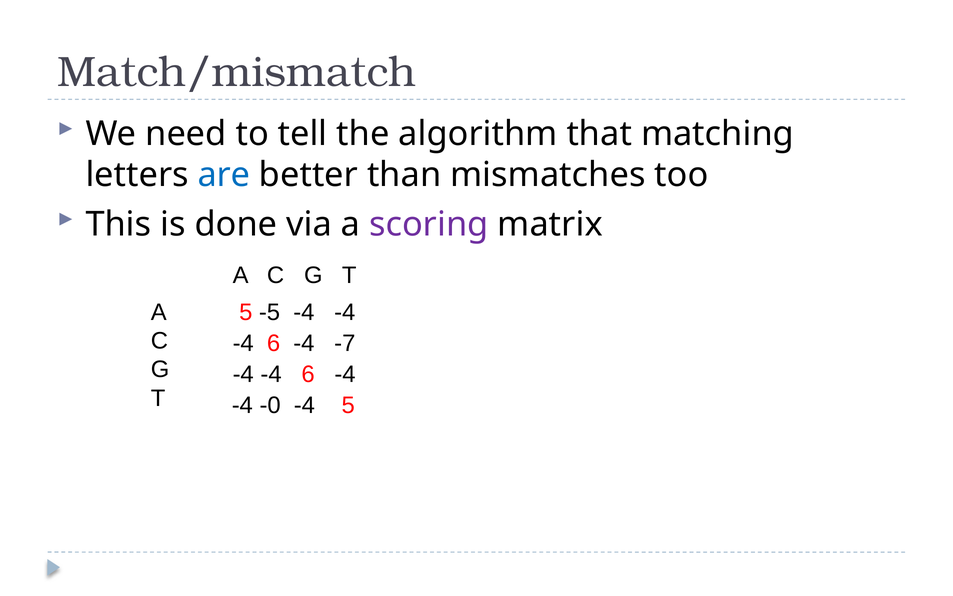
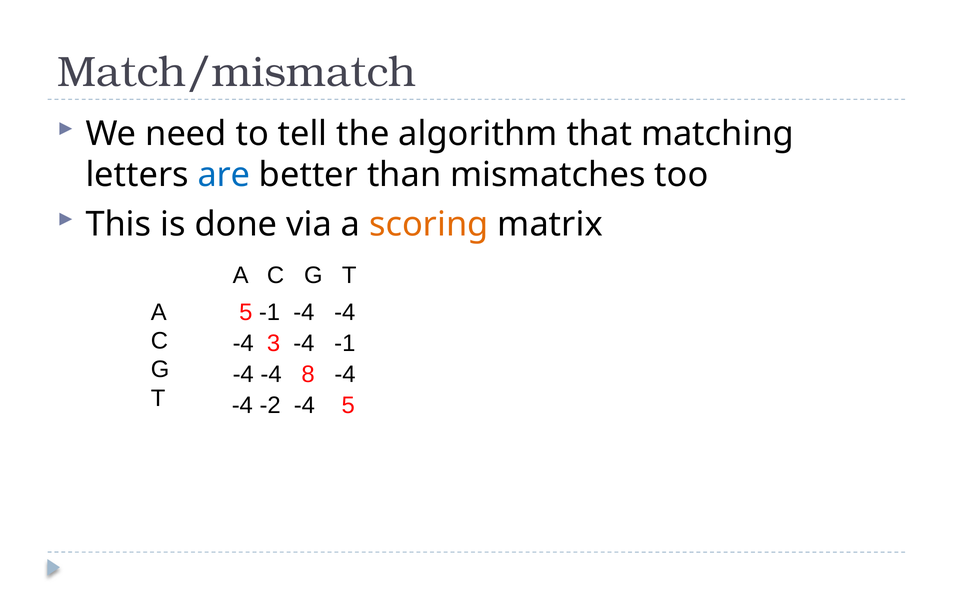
scoring colour: purple -> orange (429, 224)
5 -5: -5 -> -1 (270, 312)
6: 6 -> 3 (274, 343)
-4 -7: -7 -> -1 (345, 343)
6: 6 -> 8 (308, 374)
-0: -0 -> -2 (270, 405)
